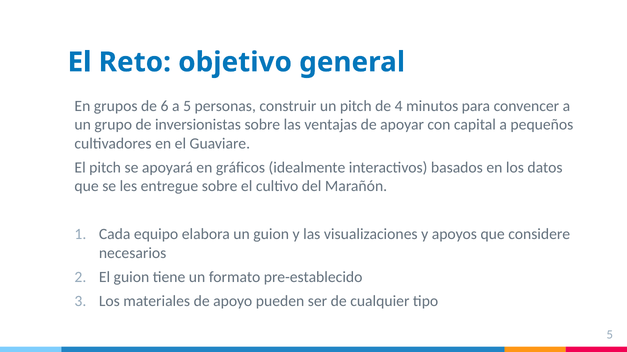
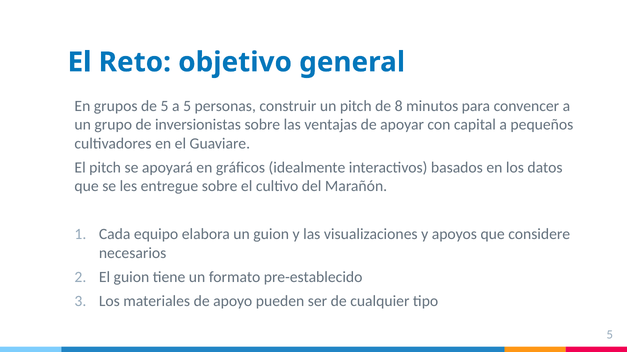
de 6: 6 -> 5 (165, 106)
4: 4 -> 8 (399, 106)
